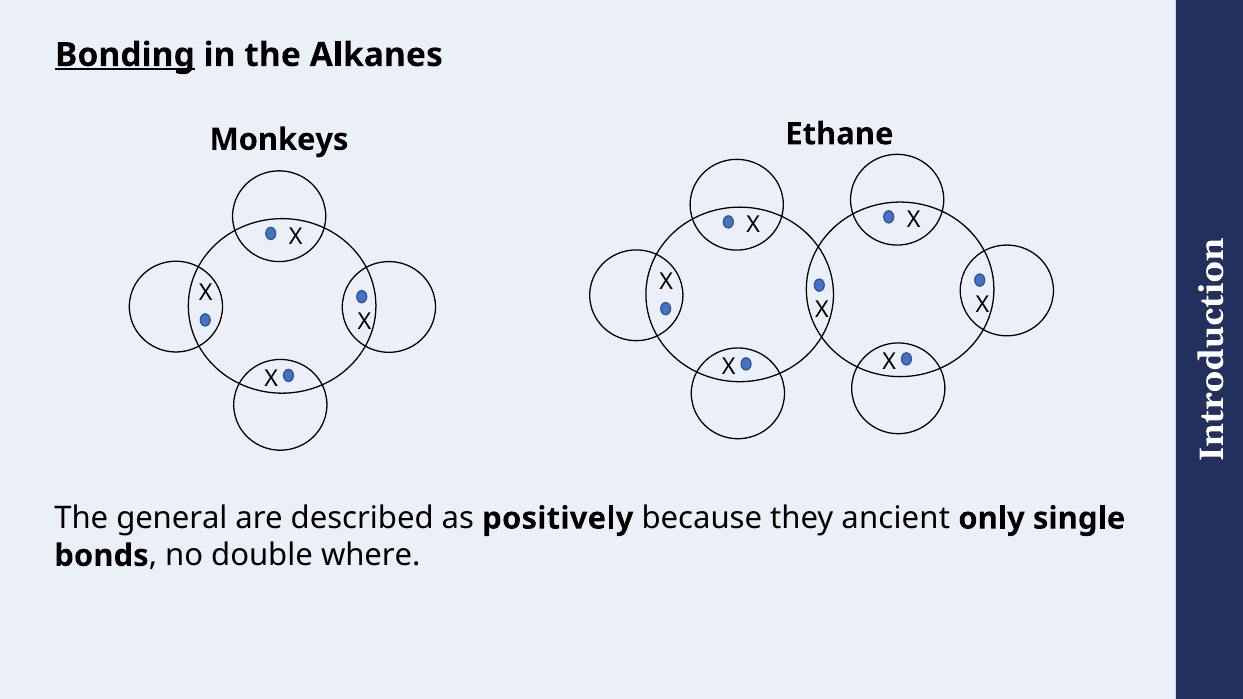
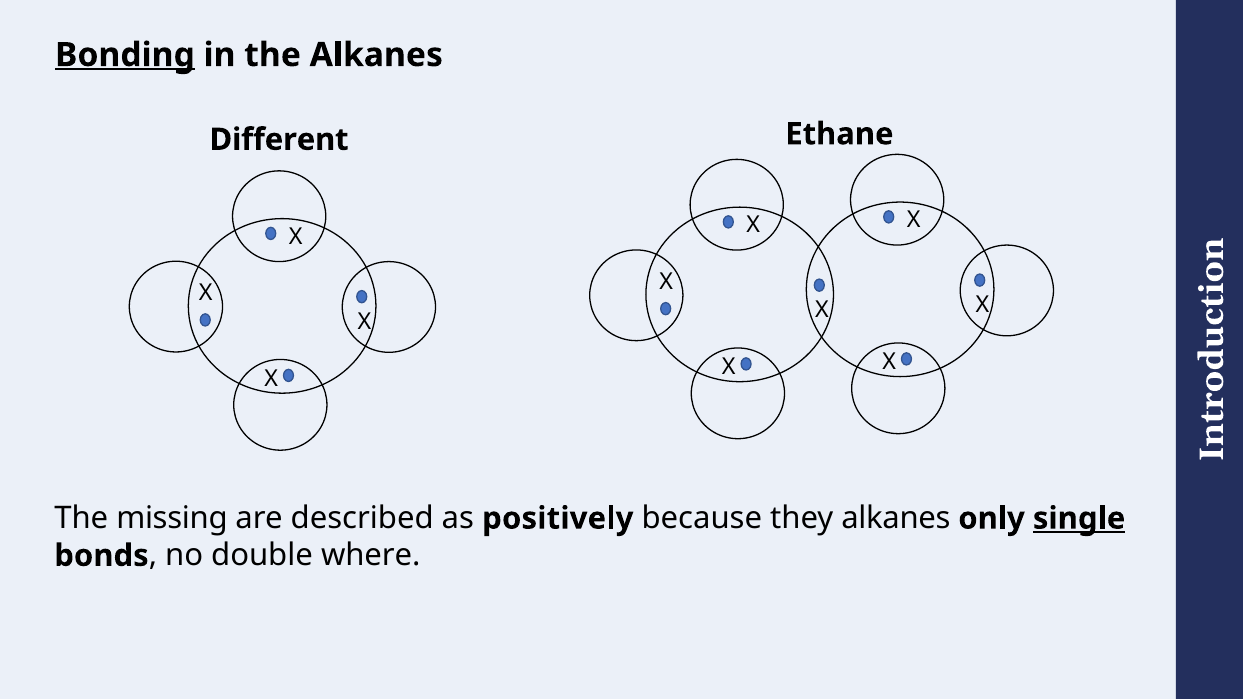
Monkeys: Monkeys -> Different (279, 140)
general: general -> missing (172, 519)
they ancient: ancient -> alkanes (896, 519)
single underline: none -> present (1079, 519)
